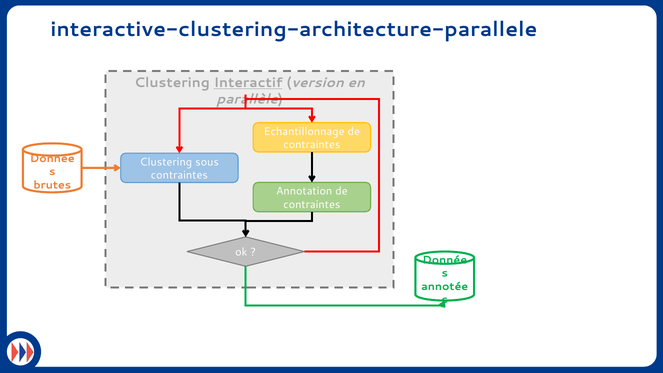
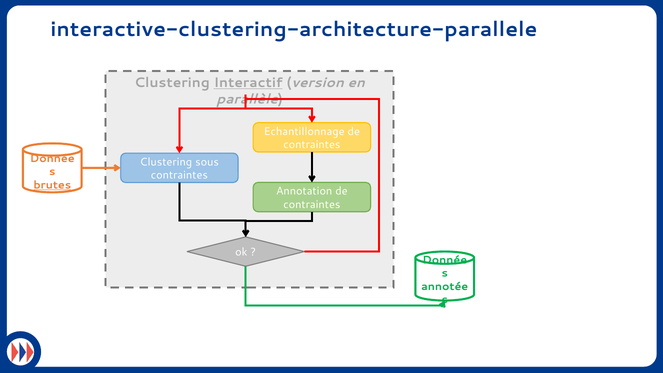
brutes underline: none -> present (52, 185)
